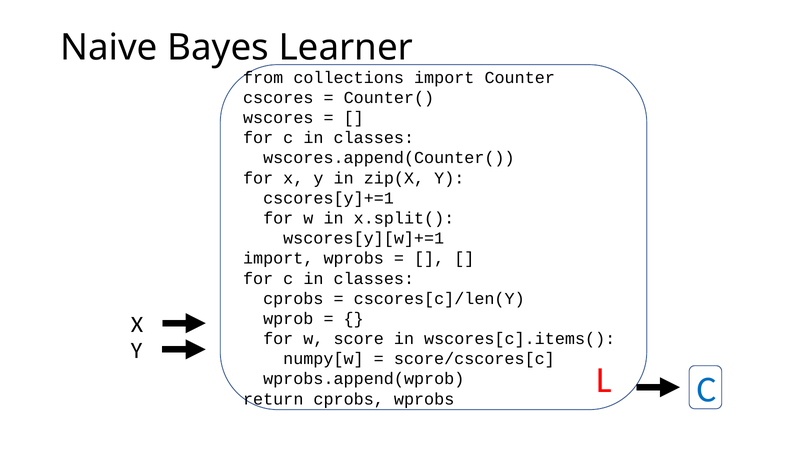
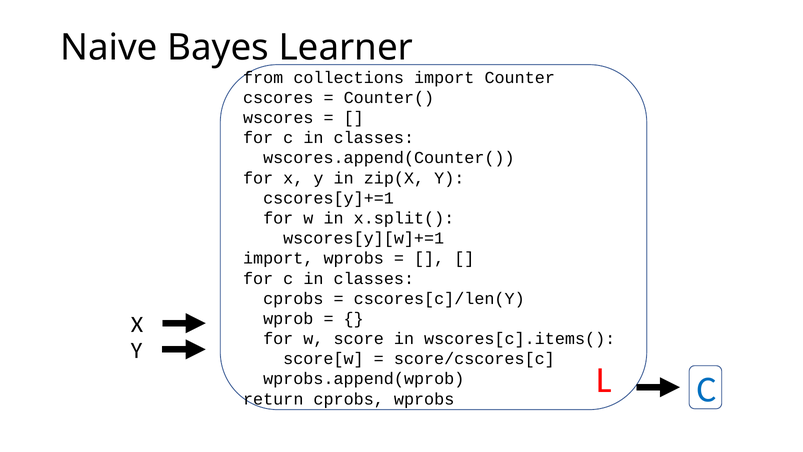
numpy[w: numpy[w -> score[w (323, 359)
